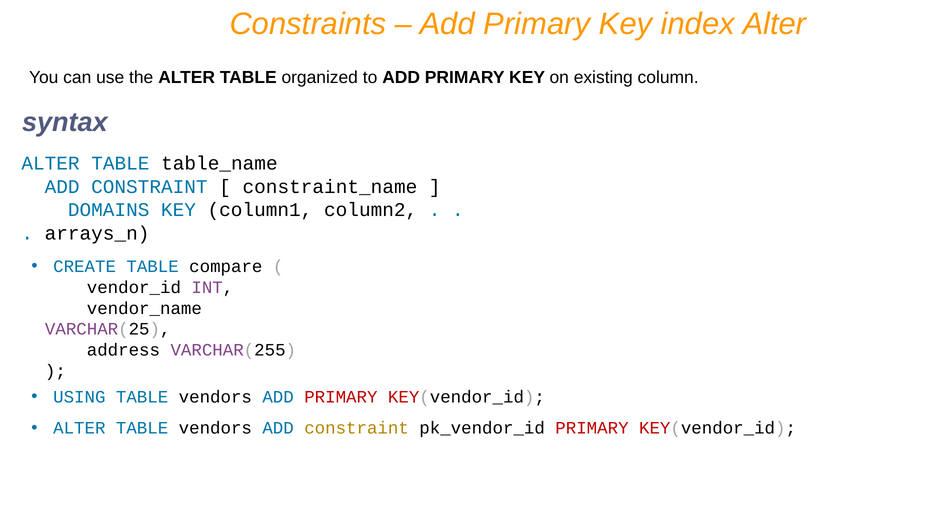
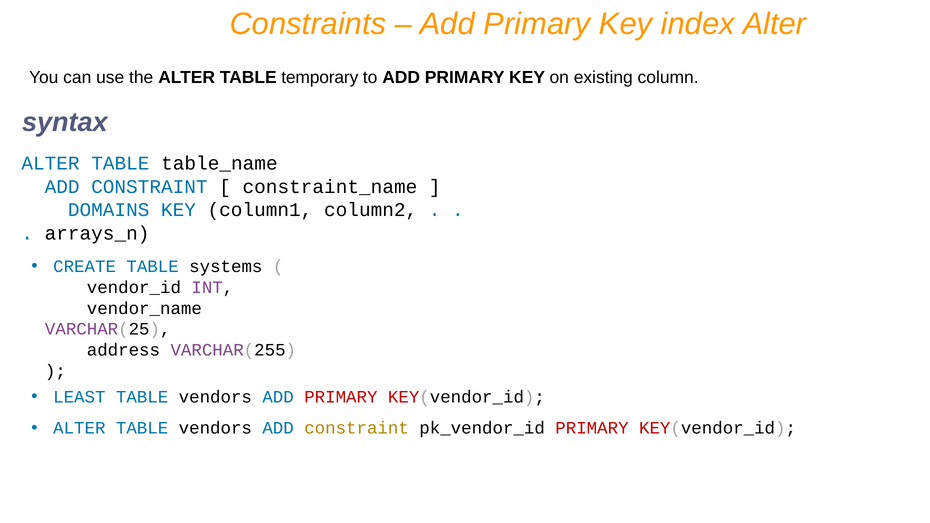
organized: organized -> temporary (320, 77)
compare: compare -> systems (226, 267)
USING: USING -> LEAST (79, 397)
